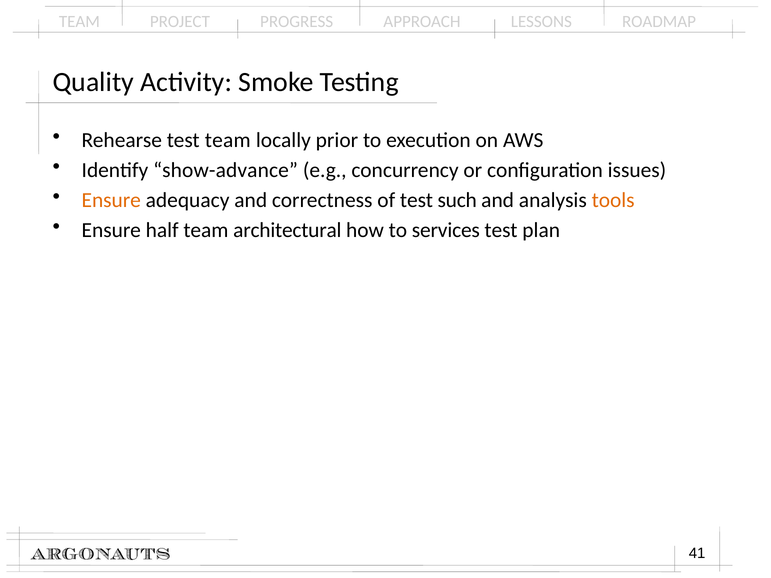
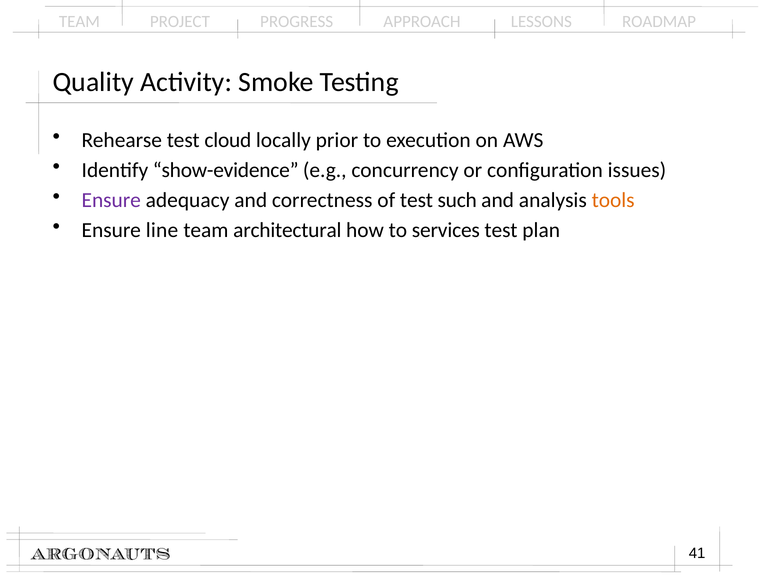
test team: team -> cloud (228, 140)
show-advance: show-advance -> show-evidence (226, 170)
Ensure colour: orange -> purple (111, 200)
half: half -> line (162, 230)
